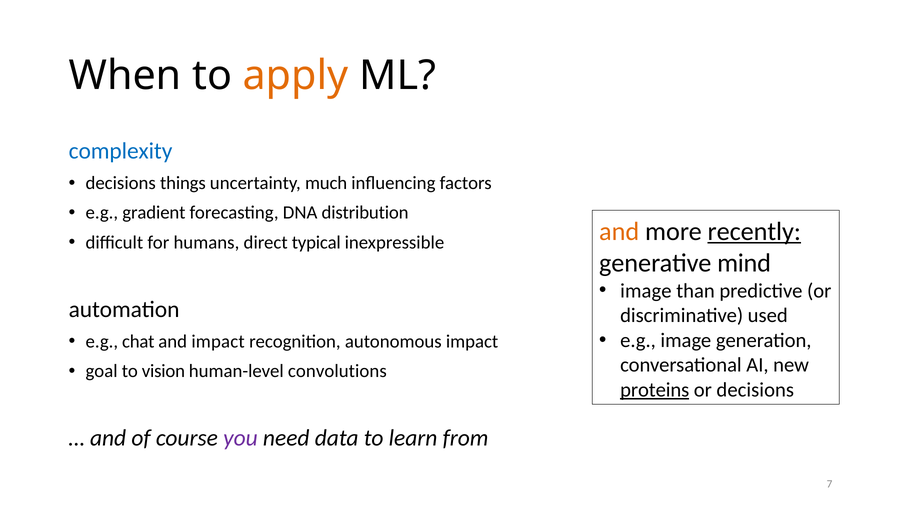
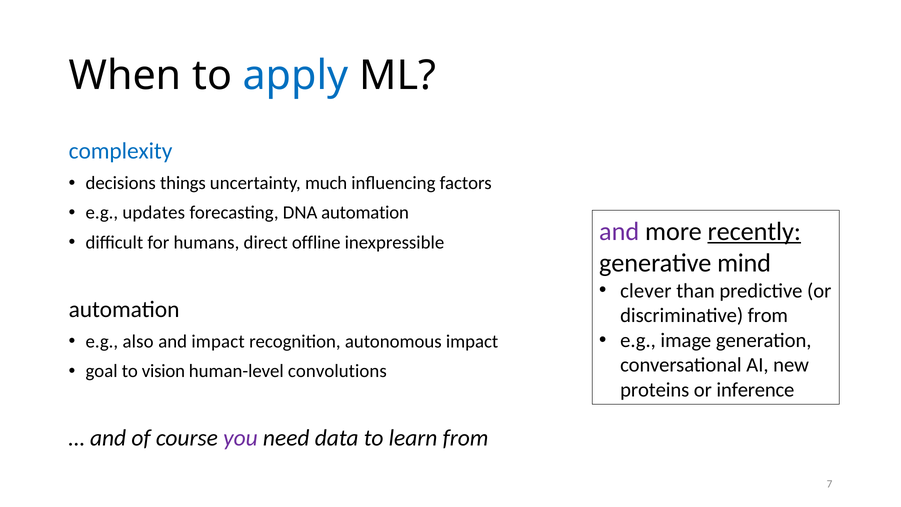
apply colour: orange -> blue (296, 76)
gradient: gradient -> updates (154, 213)
DNA distribution: distribution -> automation (365, 213)
and colour: orange -> purple (619, 231)
typical: typical -> offline (316, 242)
image: image -> clever (646, 291)
discriminative used: used -> from (768, 315)
chat: chat -> also (138, 341)
proteins underline: present -> none (655, 390)
or decisions: decisions -> inference (755, 390)
